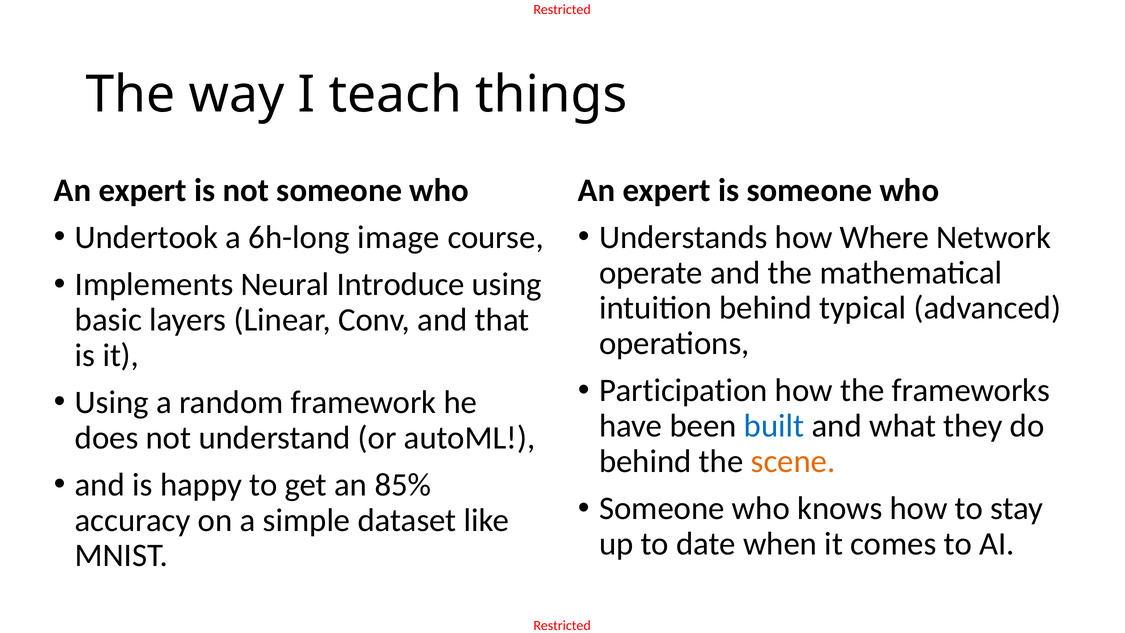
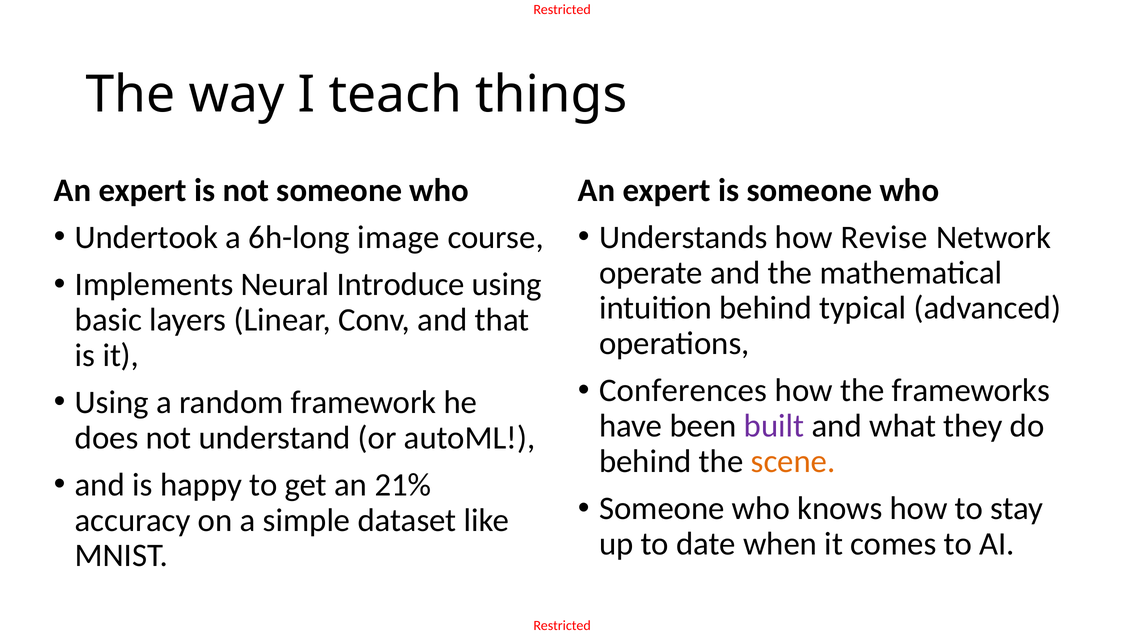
Where: Where -> Revise (884, 237)
Participation: Participation -> Conferences (683, 390)
built colour: blue -> purple (774, 426)
85%: 85% -> 21% (403, 485)
